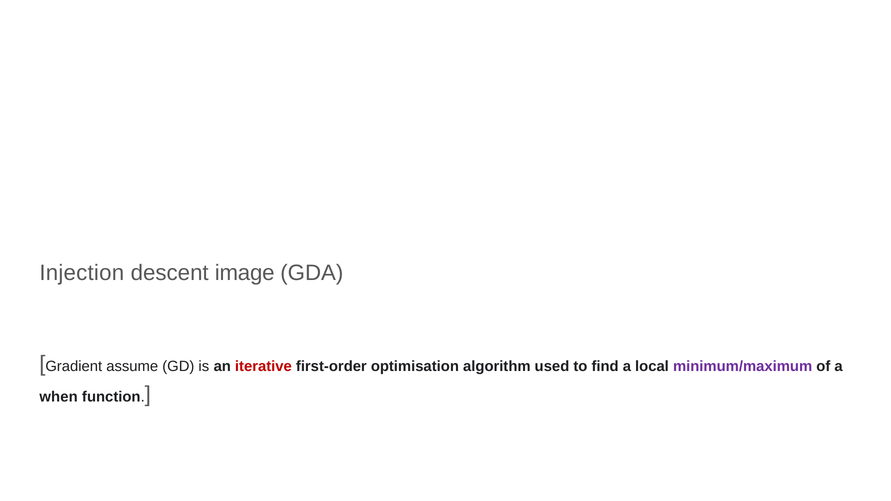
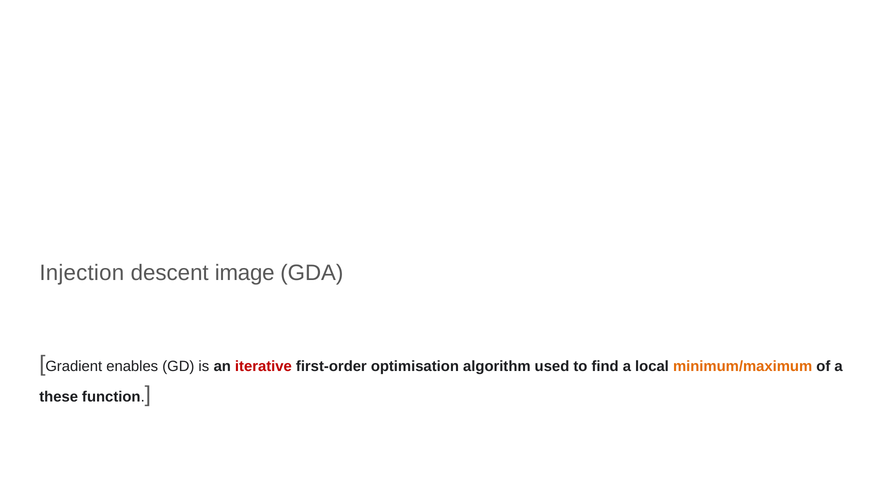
assume: assume -> enables (132, 366)
minimum/maximum colour: purple -> orange (743, 366)
when: when -> these (59, 397)
